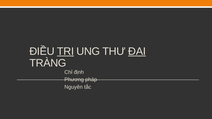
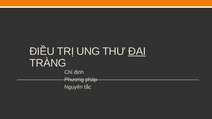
TRỊ underline: present -> none (65, 51)
